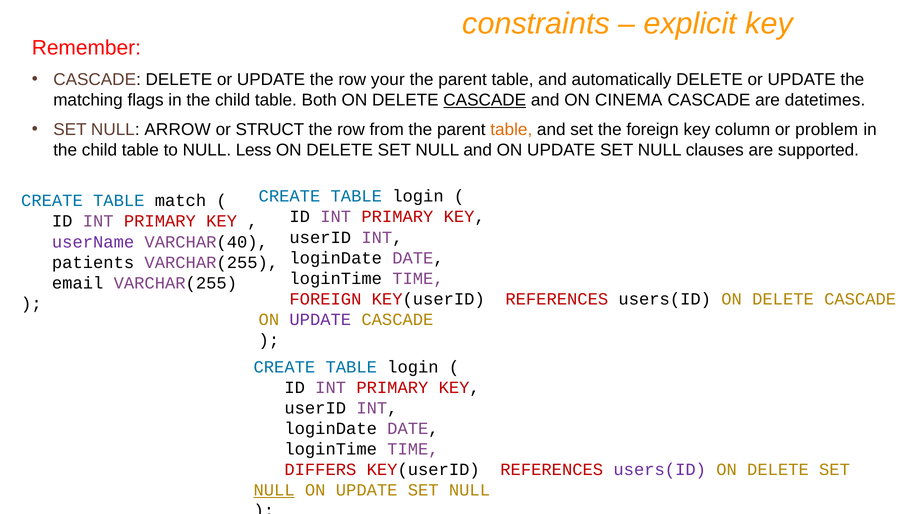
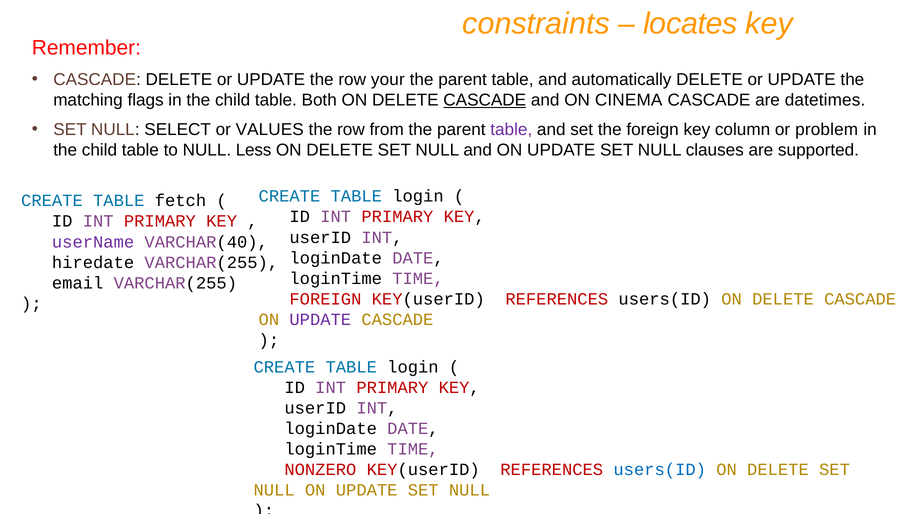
explicit: explicit -> locates (690, 24)
ARROW: ARROW -> SELECT (178, 130)
STRUCT: STRUCT -> VALUES (270, 130)
table colour: orange -> purple (511, 130)
match: match -> fetch (180, 201)
patients: patients -> hiredate (93, 262)
DIFFERS: DIFFERS -> NONZERO (320, 470)
users(ID colour: purple -> blue (660, 470)
NULL underline: present -> none (274, 490)
